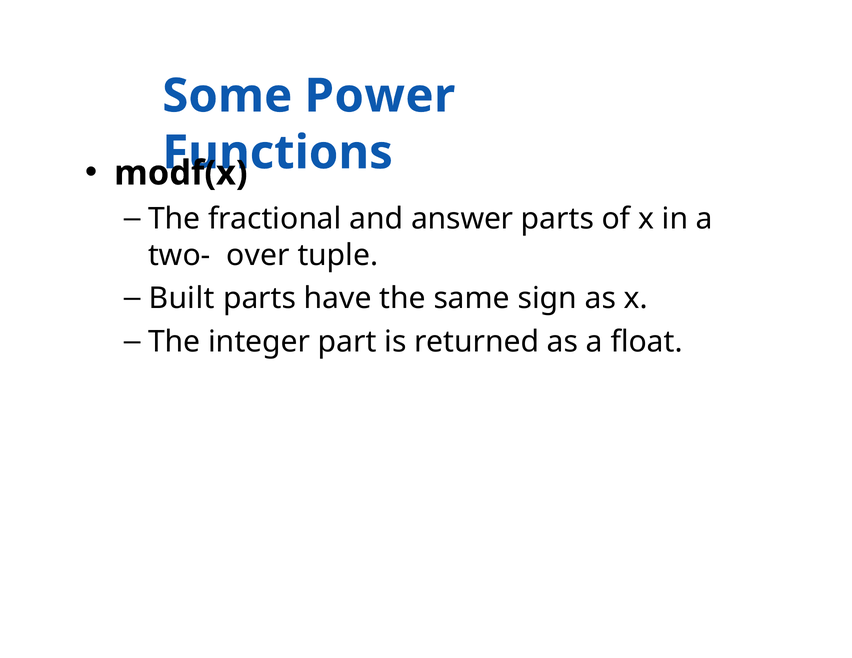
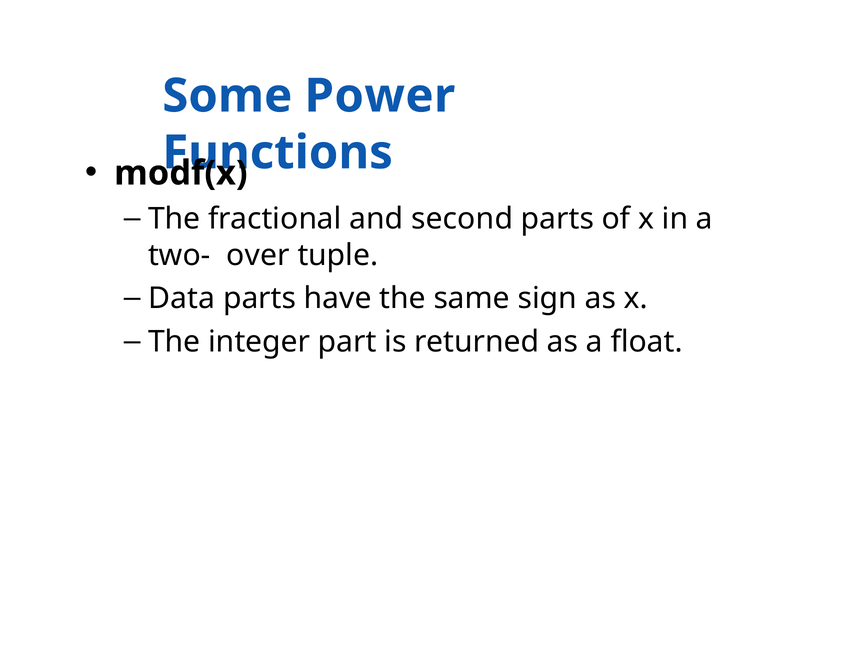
answer: answer -> second (462, 219)
Built: Built -> Data (182, 299)
